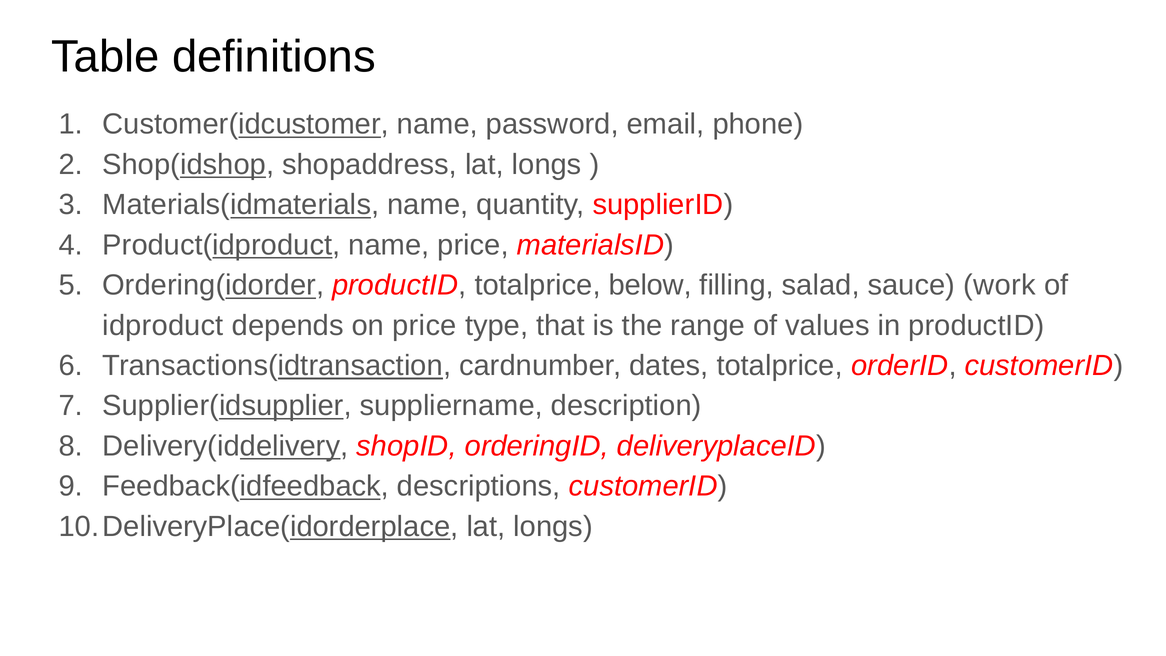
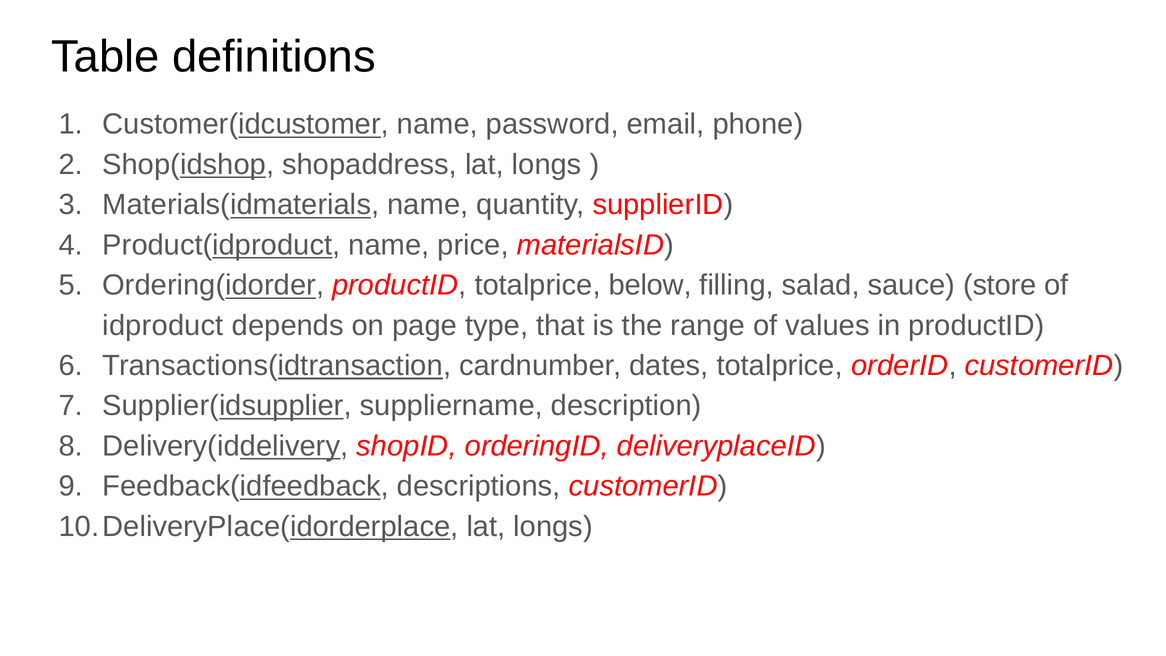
work: work -> store (1000, 285)
on price: price -> page (425, 325)
